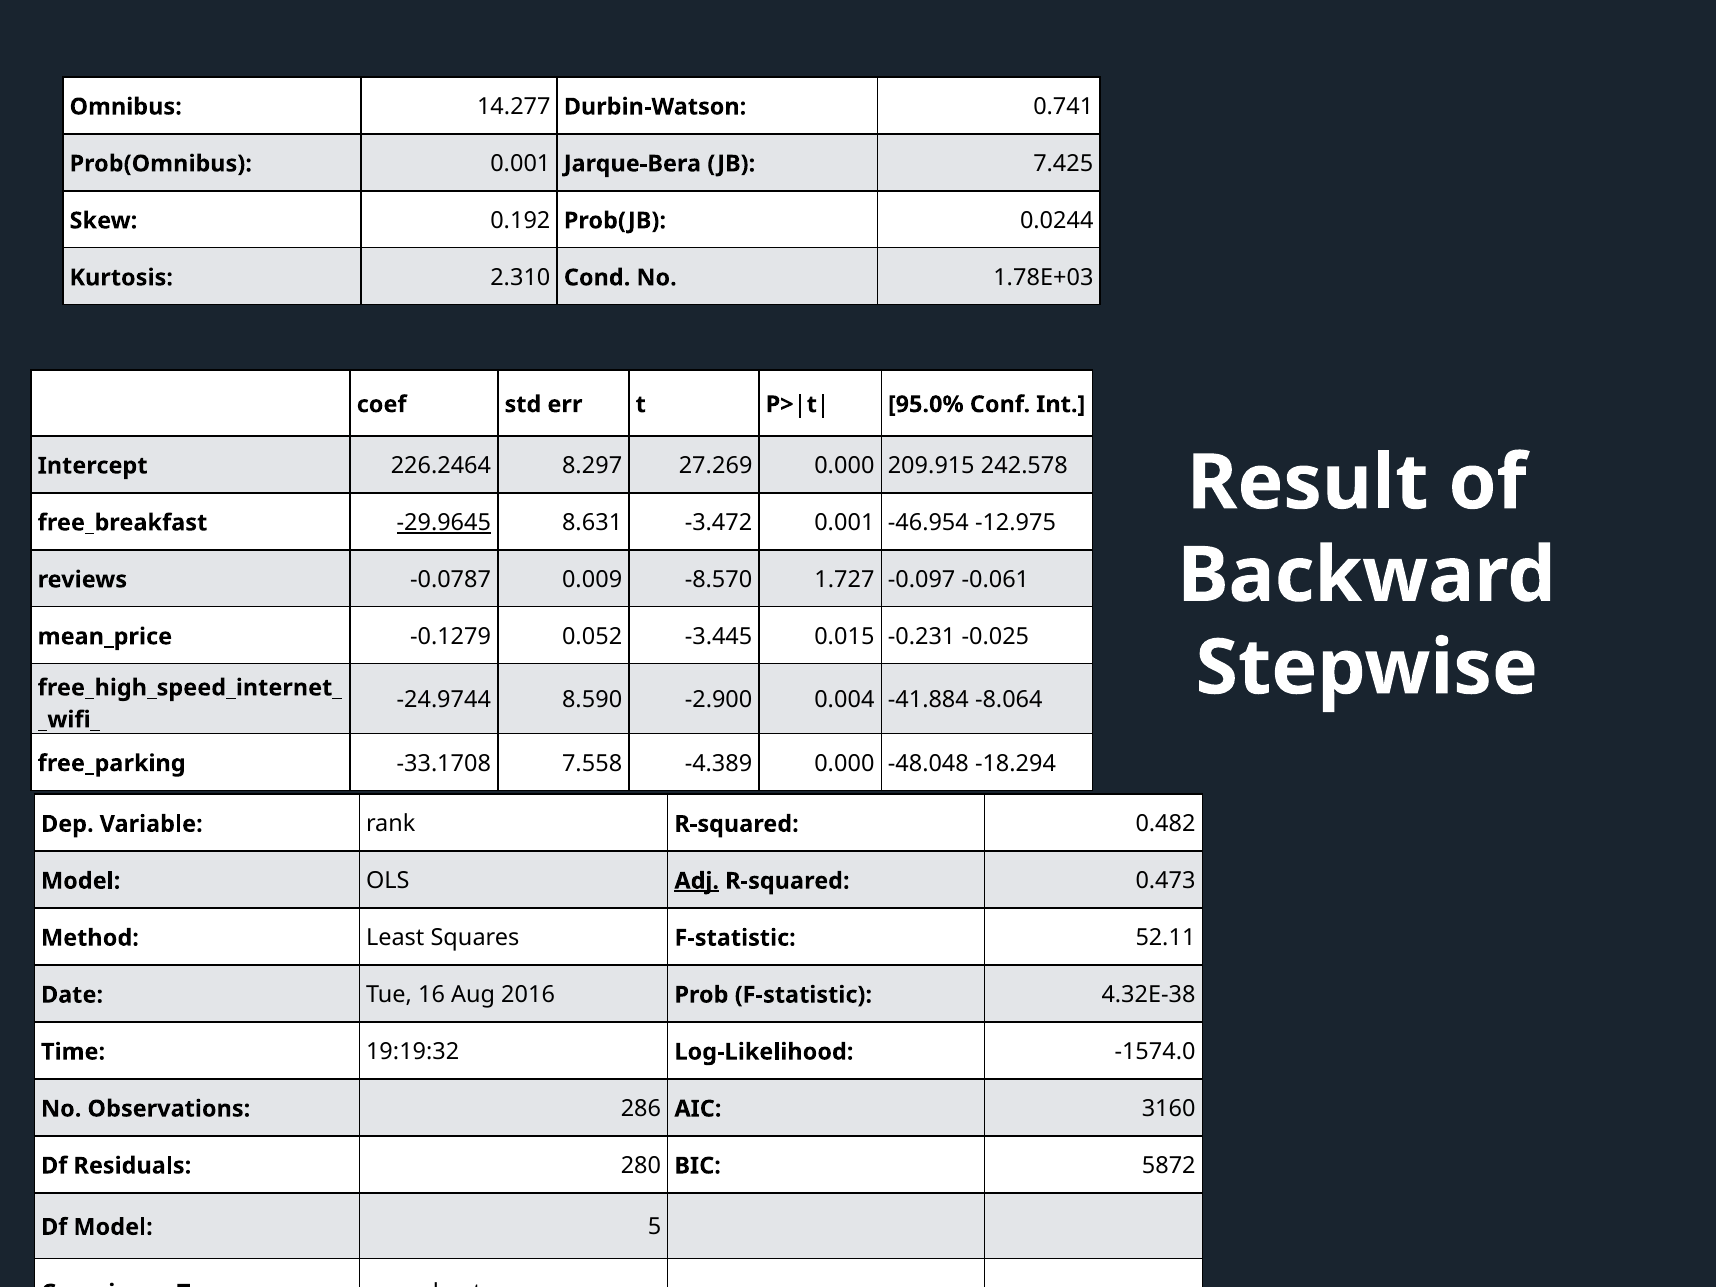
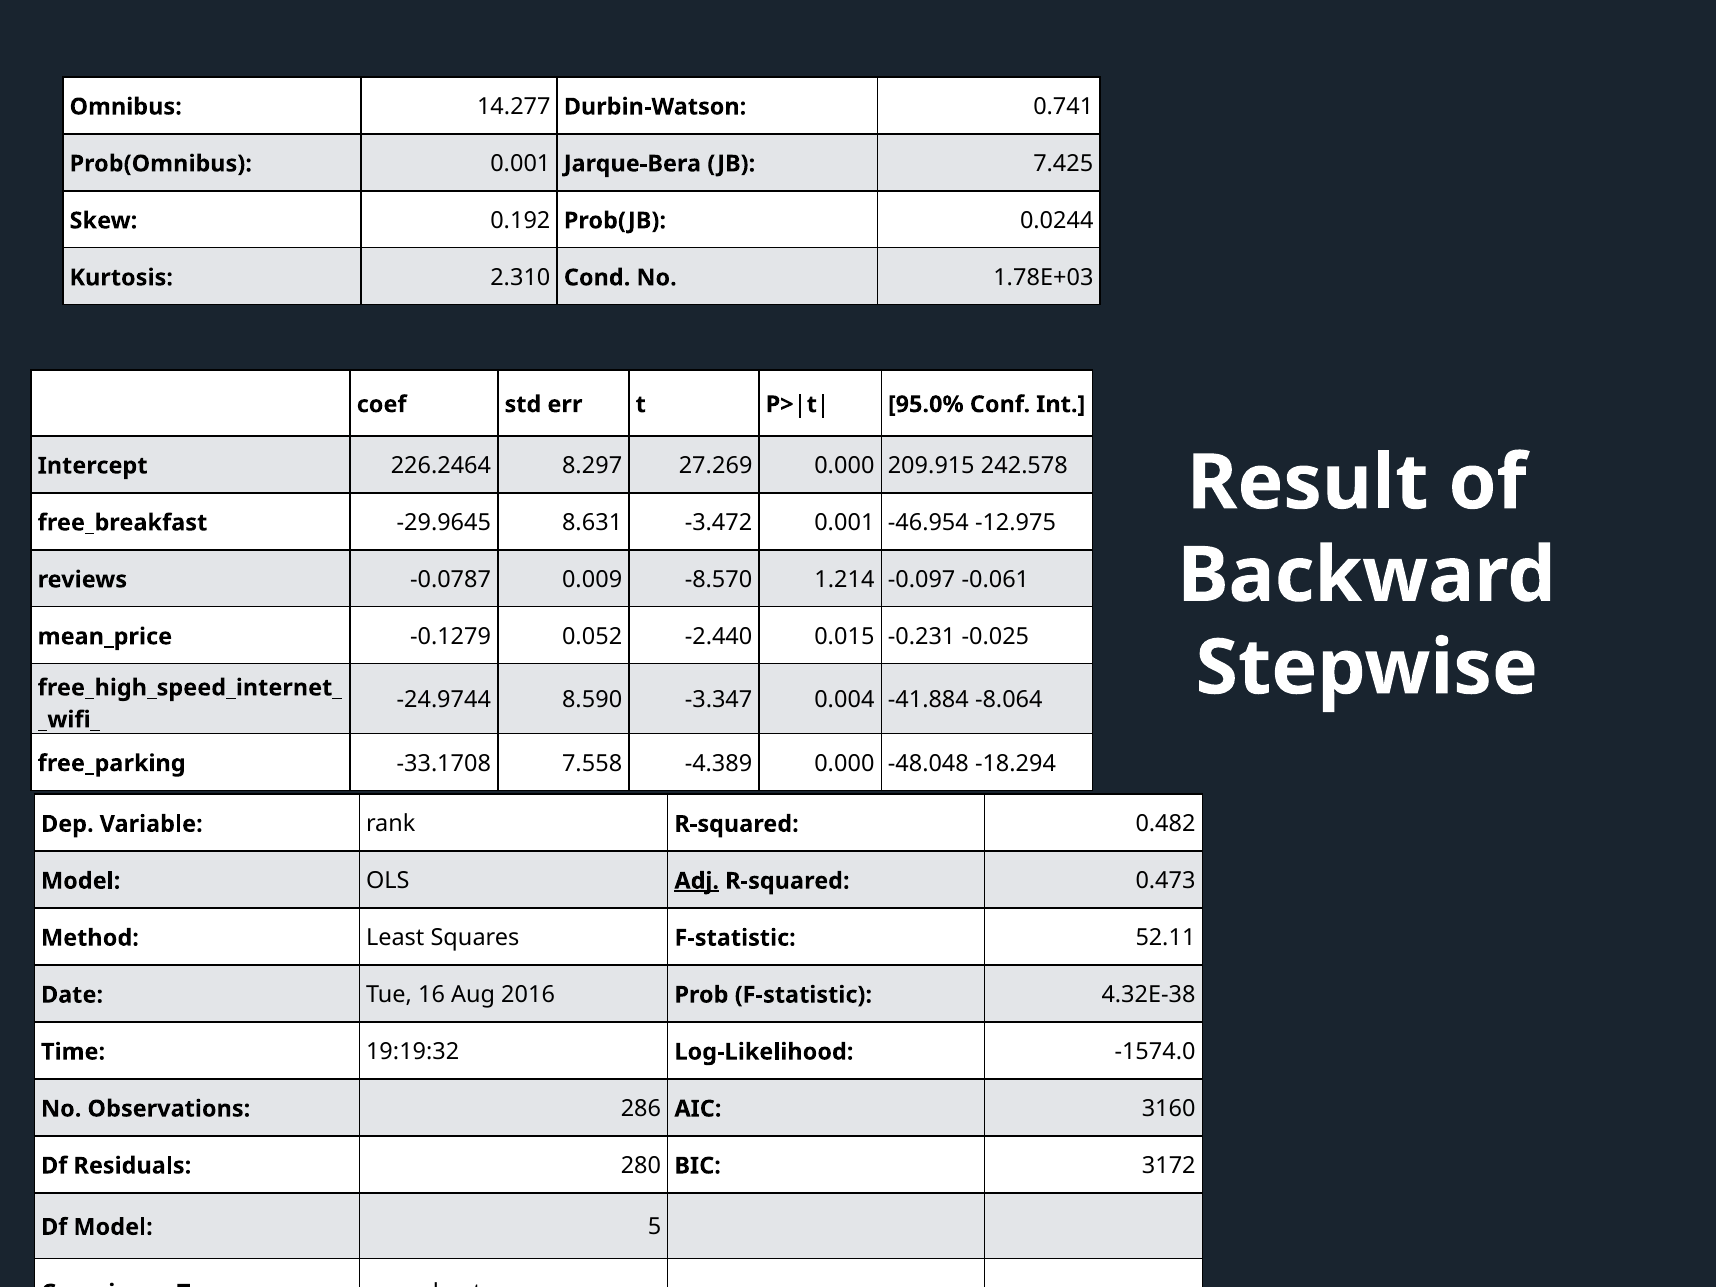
-29.9645 underline: present -> none (444, 523)
1.727: 1.727 -> 1.214 (844, 580)
-3.445: -3.445 -> -2.440 (719, 637)
-2.900: -2.900 -> -3.347 (719, 700)
5872: 5872 -> 3172 (1169, 1166)
